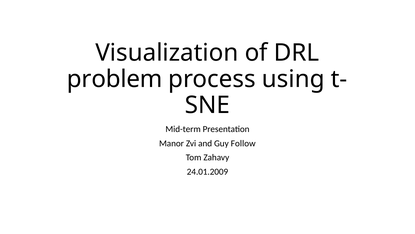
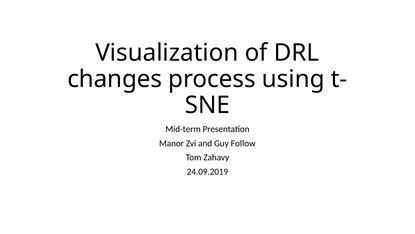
problem: problem -> changes (115, 79)
24.01.2009: 24.01.2009 -> 24.09.2019 (207, 171)
